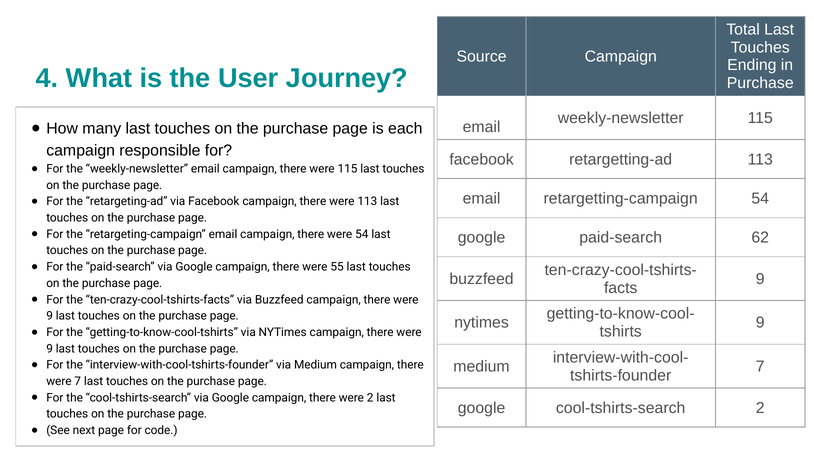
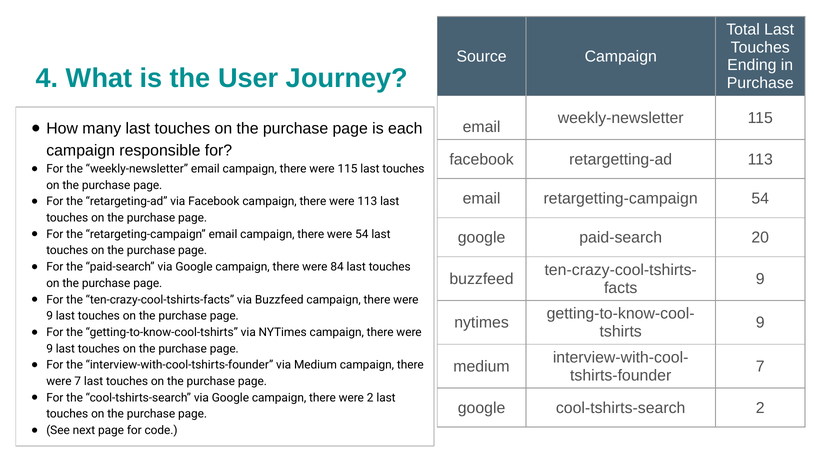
62: 62 -> 20 (760, 237)
55: 55 -> 84 (337, 267)
